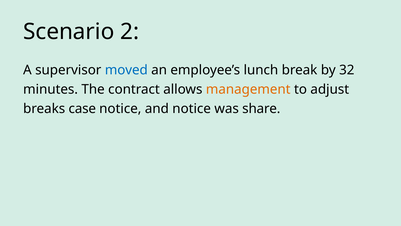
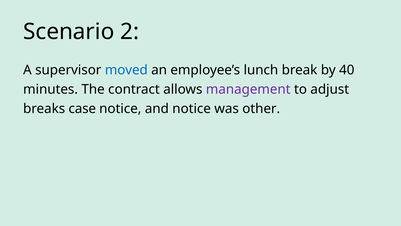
32: 32 -> 40 (347, 70)
management colour: orange -> purple (248, 89)
share: share -> other (261, 109)
